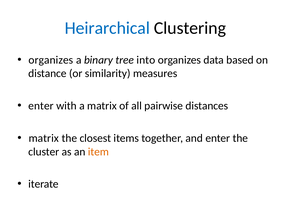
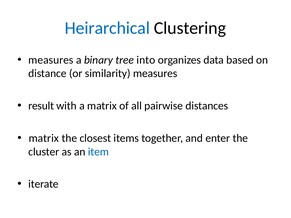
organizes: organizes -> measures (51, 60)
enter: enter -> result (41, 106)
item colour: orange -> blue (98, 152)
